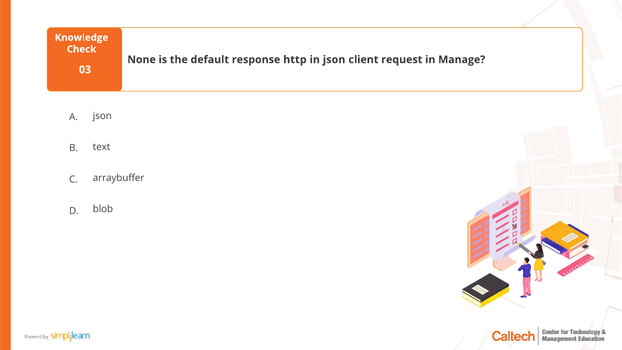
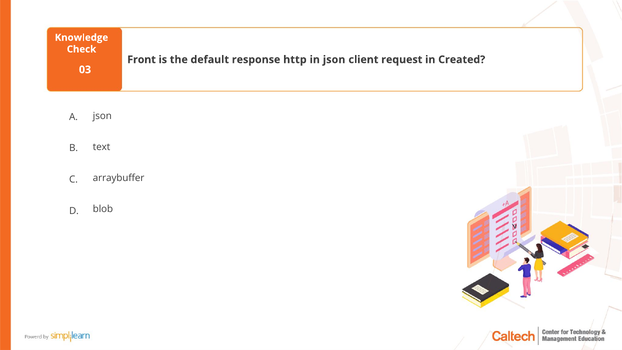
None: None -> Front (142, 60)
Manage: Manage -> Created (462, 60)
